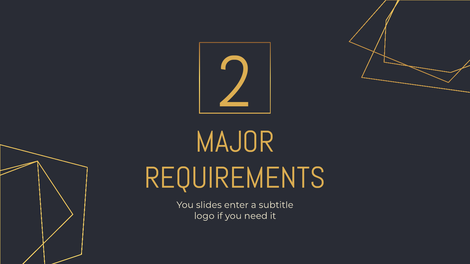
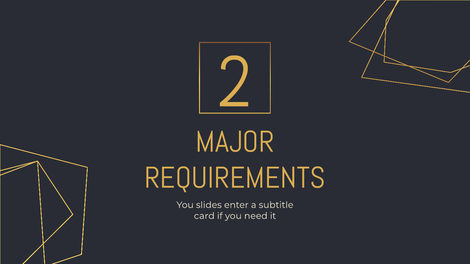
logo: logo -> card (204, 216)
